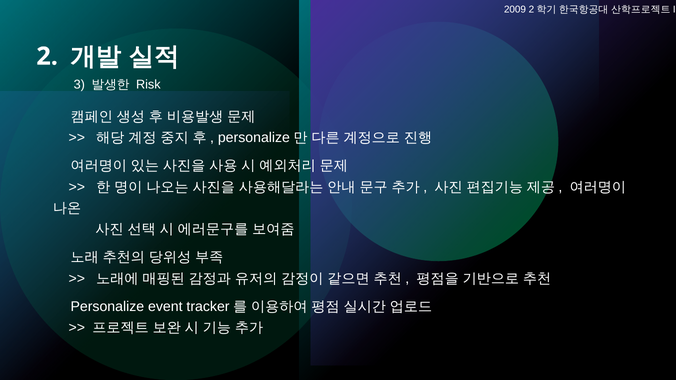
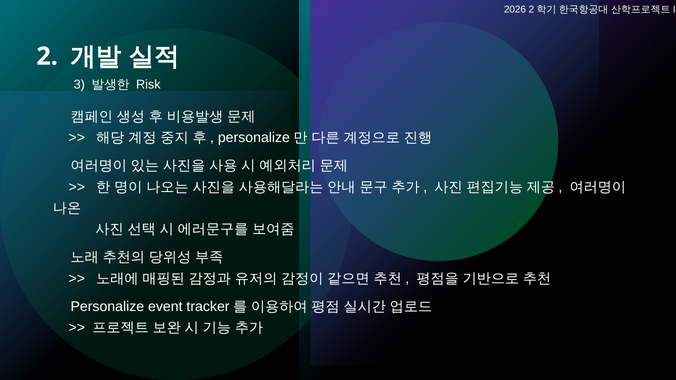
2009: 2009 -> 2026 (515, 10)
